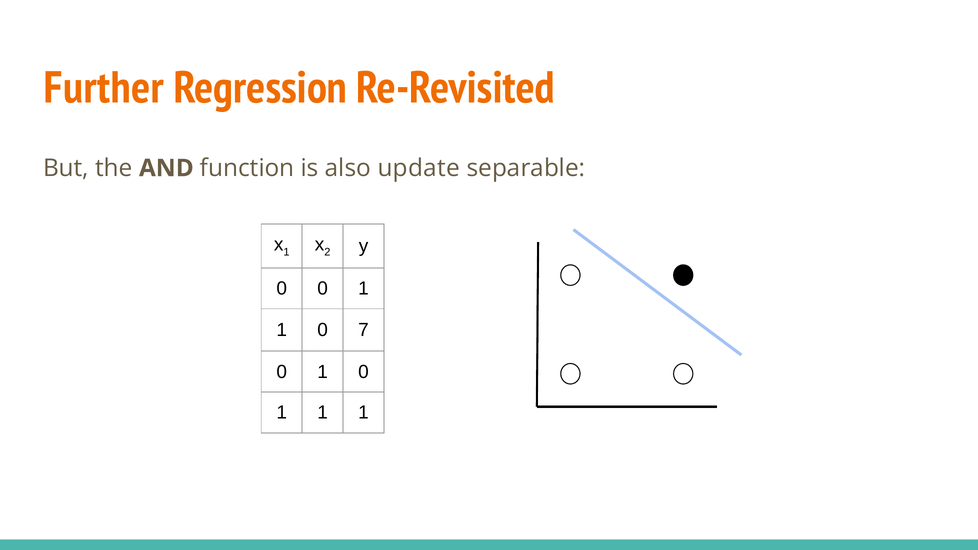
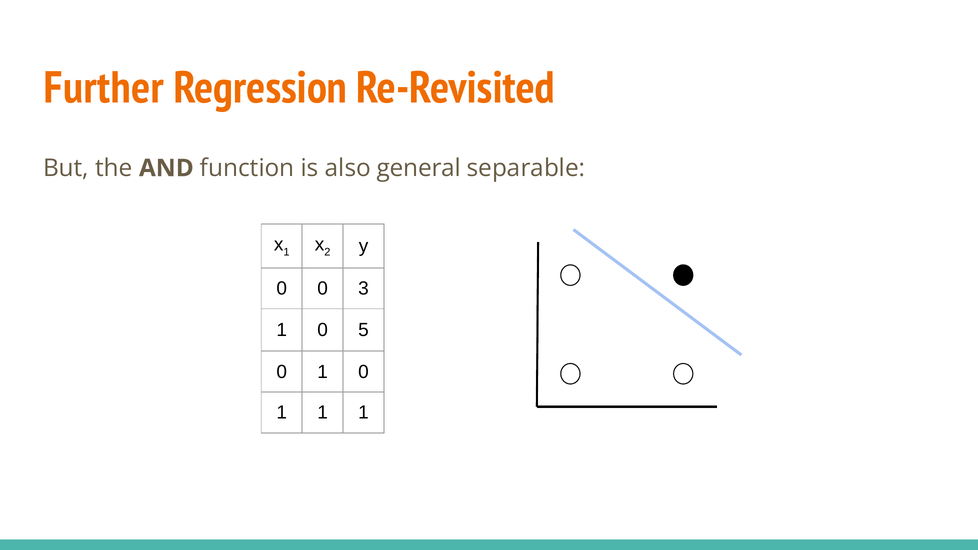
update: update -> general (419, 168)
0 0 1: 1 -> 3 (364, 289)
7: 7 -> 5 (364, 330)
